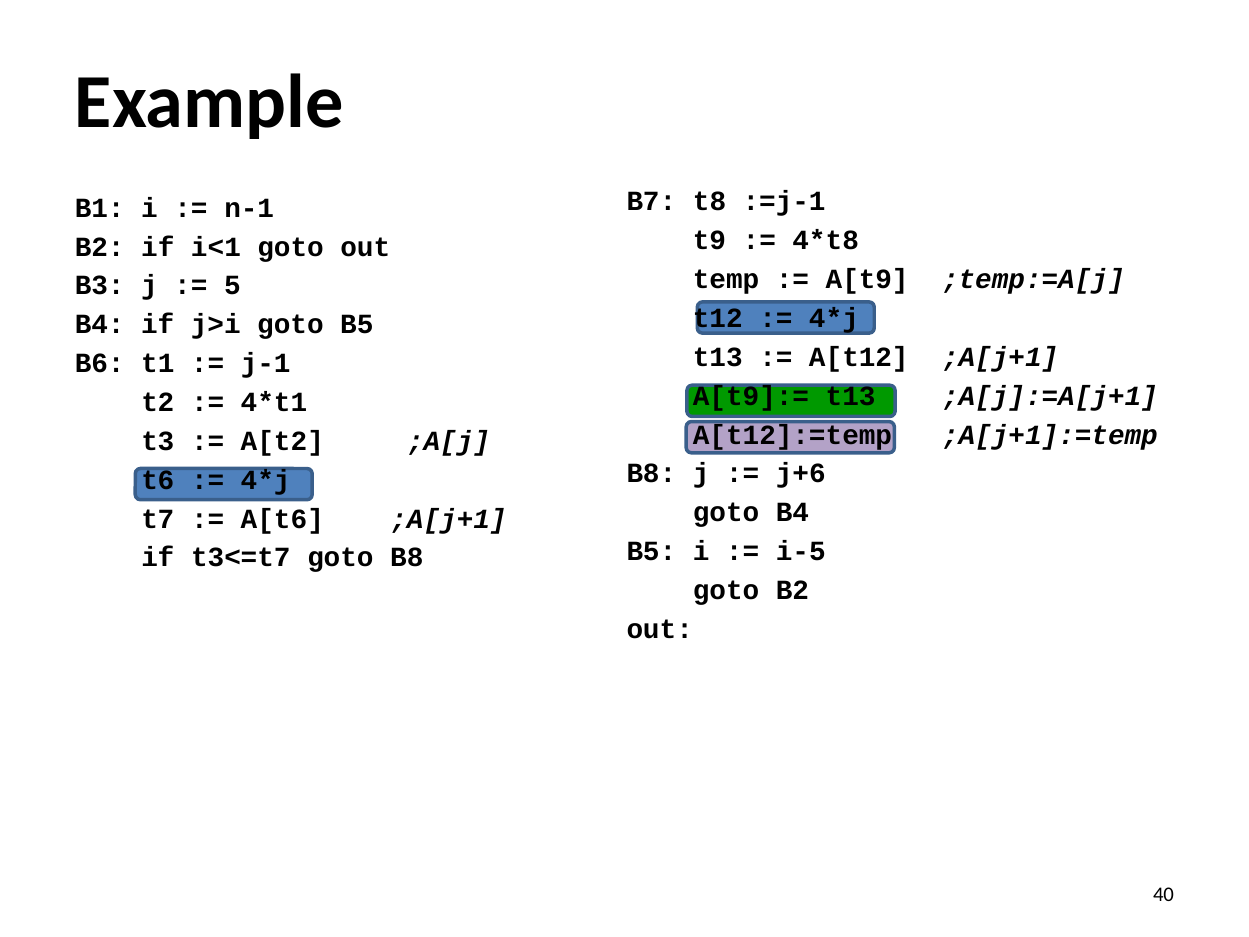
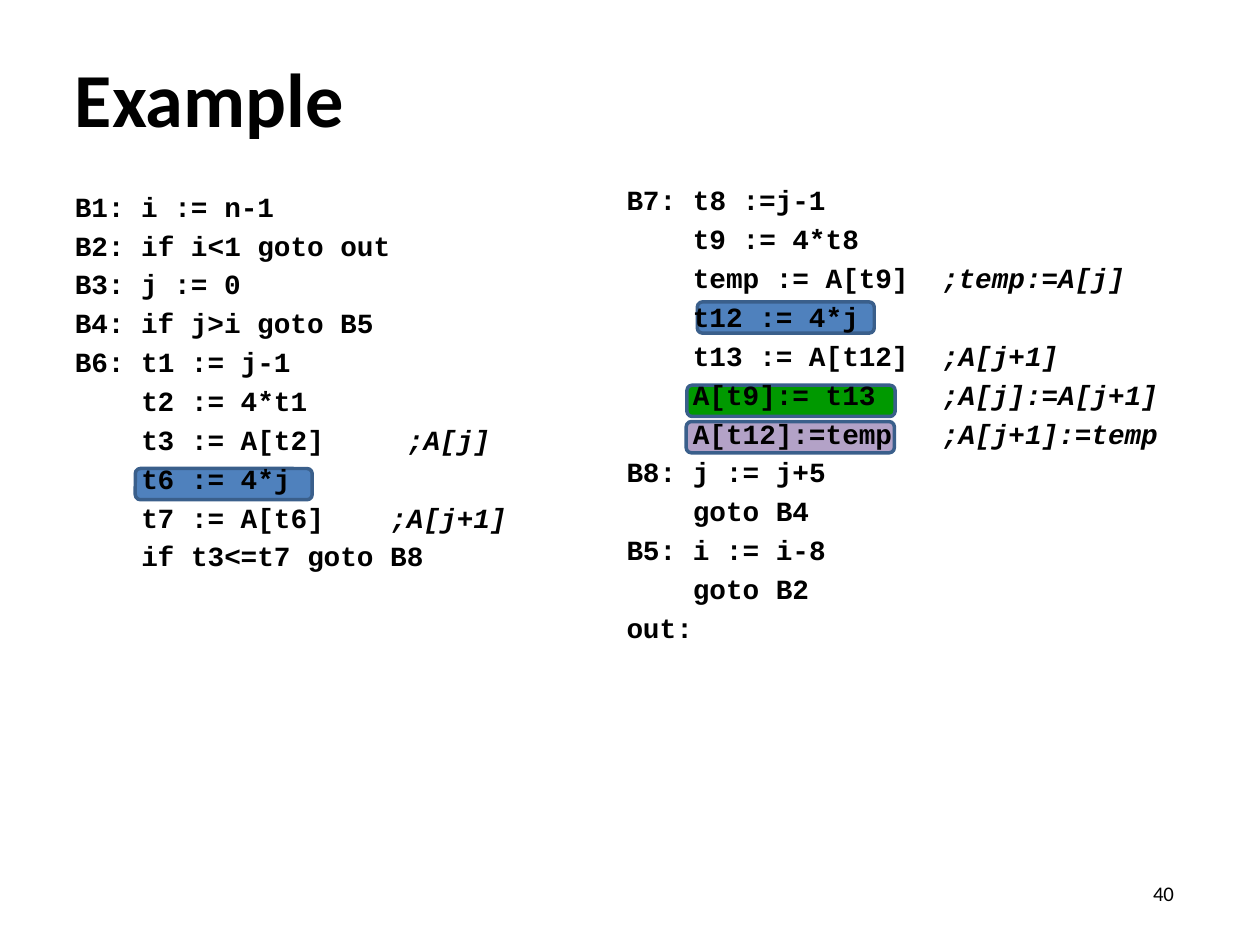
5: 5 -> 0 (232, 286)
j+6: j+6 -> j+5 (801, 474)
i-5: i-5 -> i-8 (801, 551)
